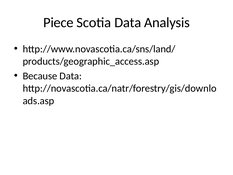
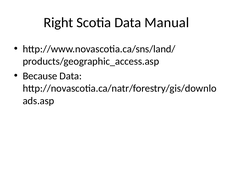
Piece: Piece -> Right (58, 23)
Analysis: Analysis -> Manual (167, 23)
